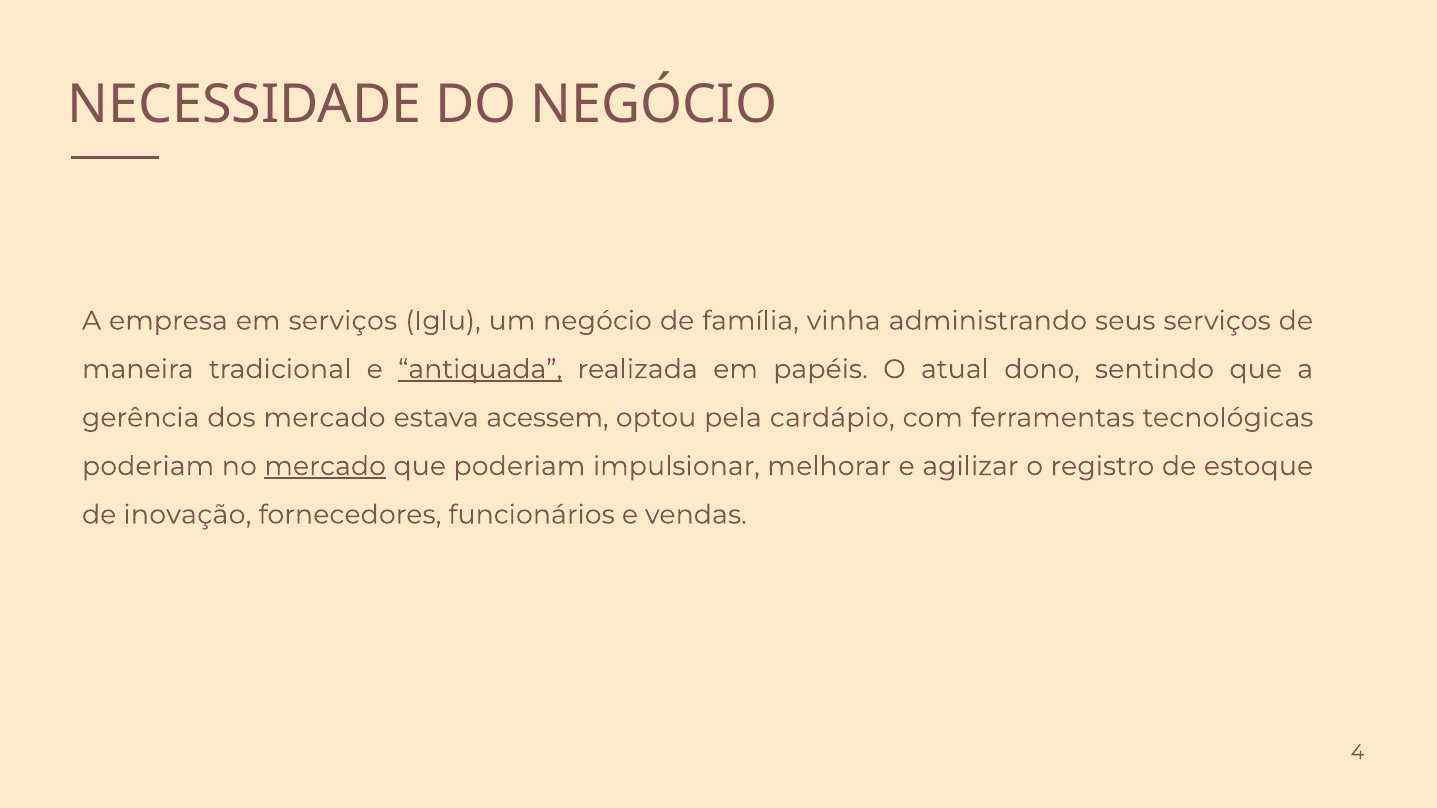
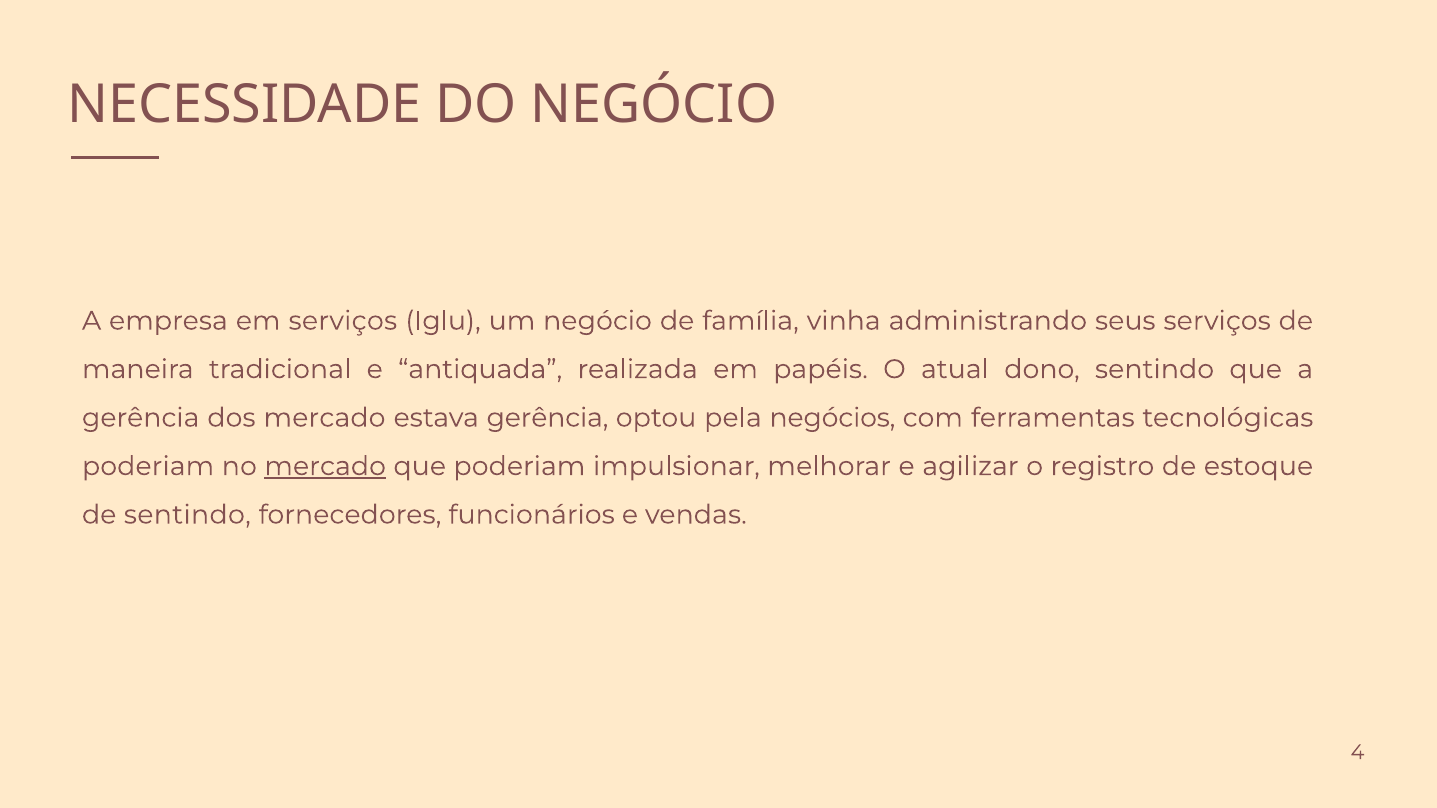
antiquada underline: present -> none (480, 369)
estava acessem: acessem -> gerência (547, 418)
cardápio: cardápio -> negócios (832, 418)
de inovação: inovação -> sentindo (187, 515)
